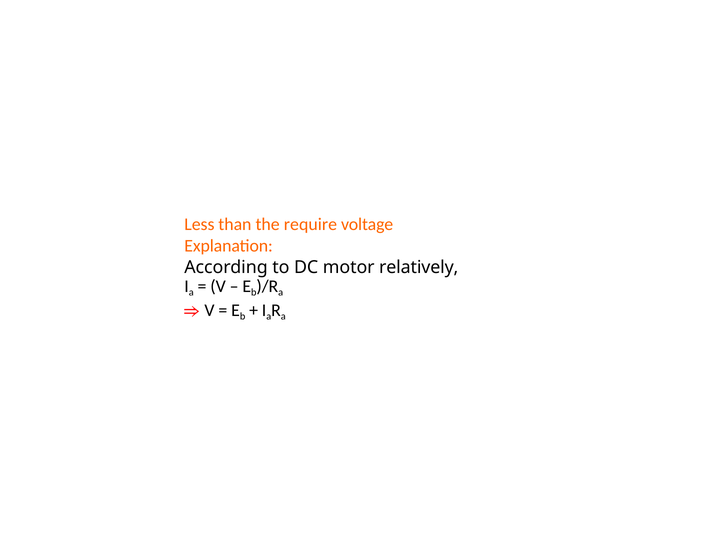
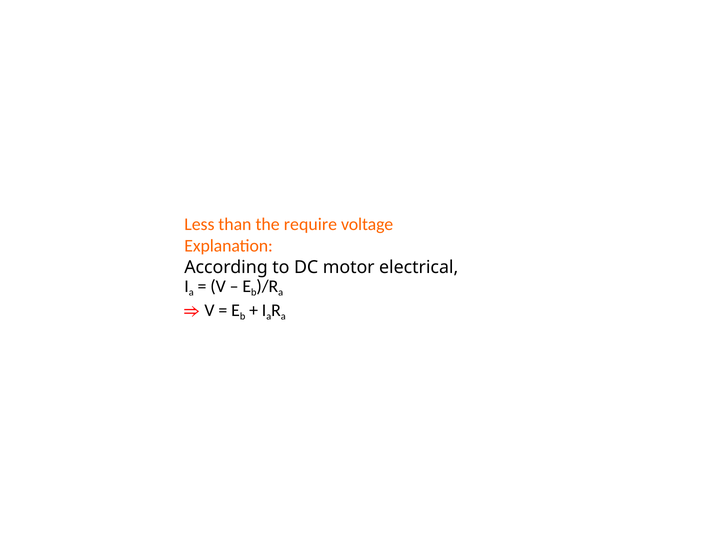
relatively: relatively -> electrical (419, 267)
